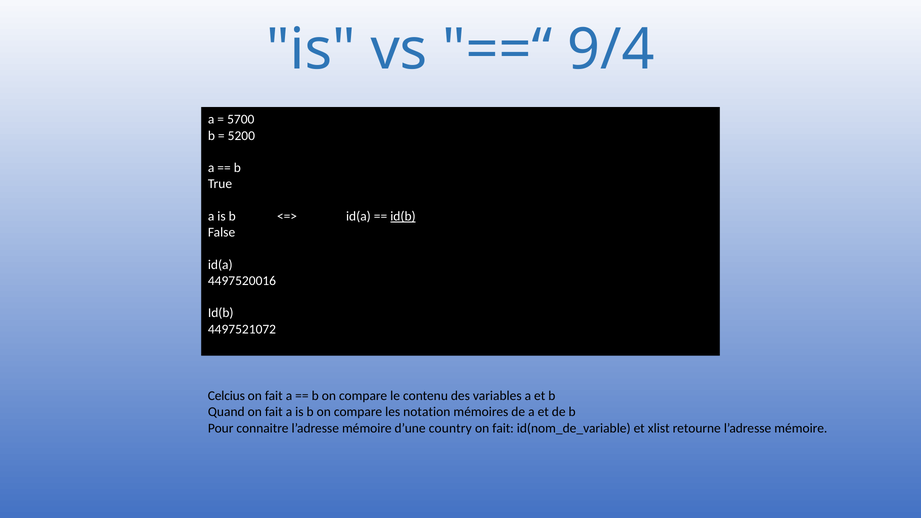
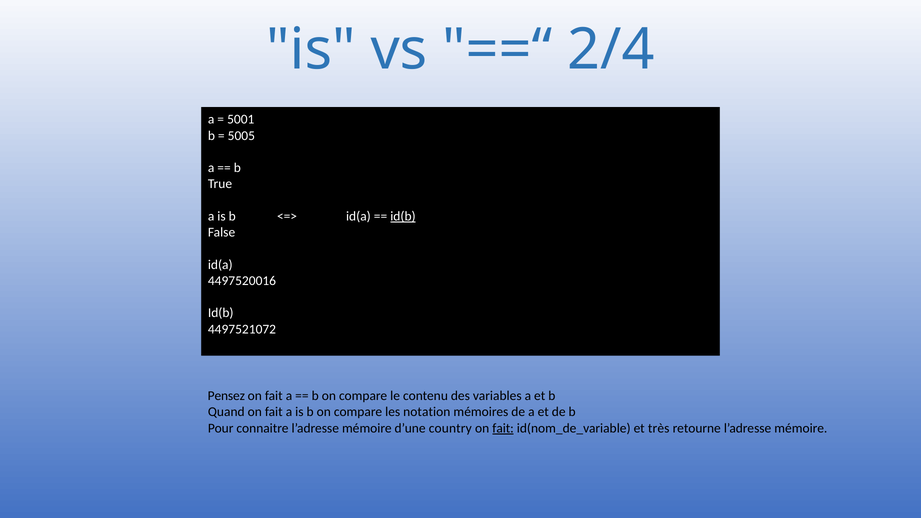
9/4: 9/4 -> 2/4 (611, 50)
5700: 5700 -> 5001 (241, 120)
5200: 5200 -> 5005 (241, 136)
Celcius: Celcius -> Pensez (226, 396)
fait underline: none -> present (503, 428)
xlist: xlist -> très (659, 428)
